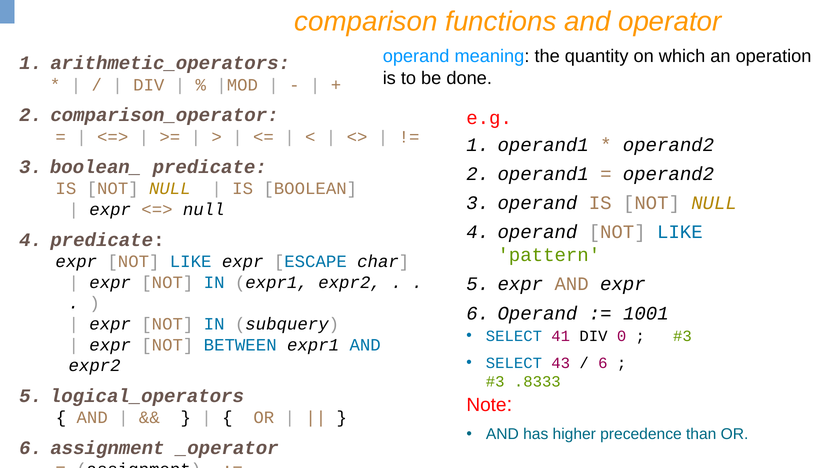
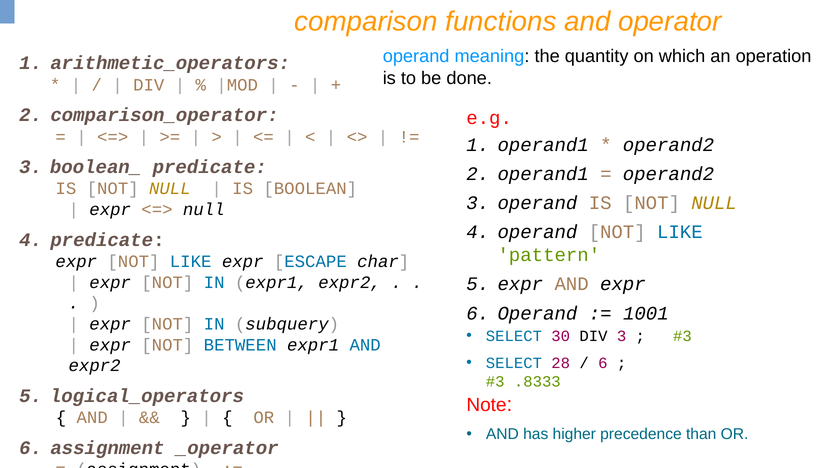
41: 41 -> 30 (561, 336)
DIV 0: 0 -> 3 (622, 336)
43: 43 -> 28 (561, 363)
